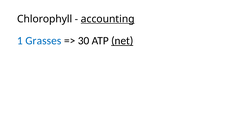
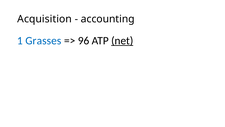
Chlorophyll: Chlorophyll -> Acquisition (45, 19)
accounting underline: present -> none (108, 19)
30: 30 -> 96 (84, 41)
